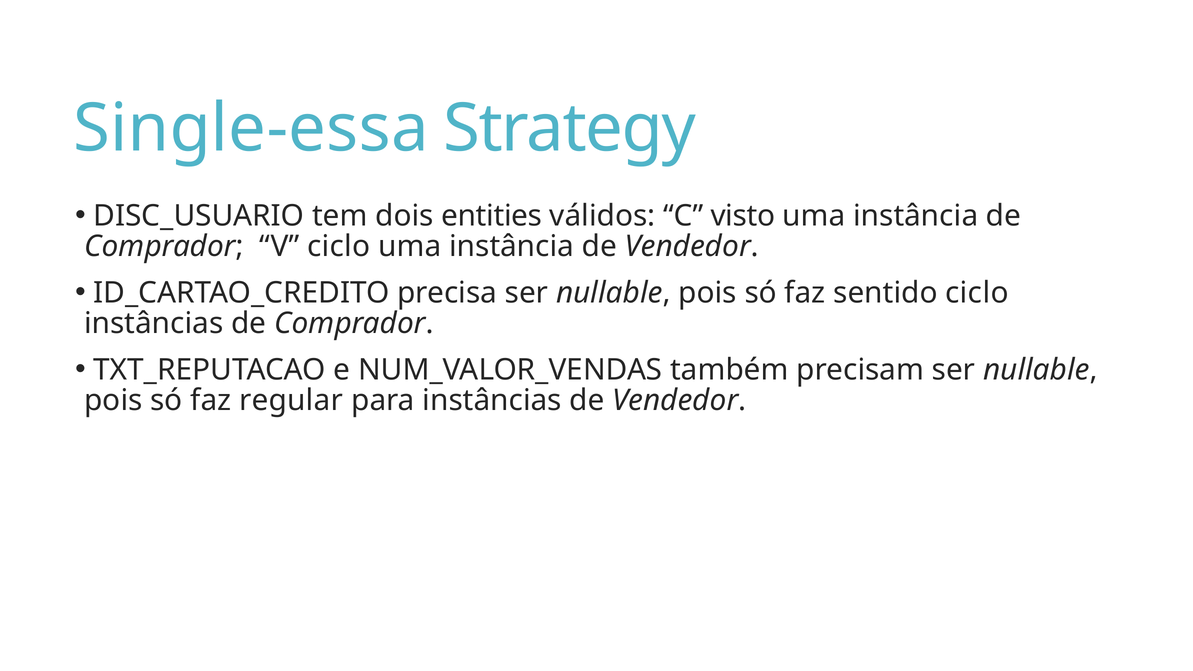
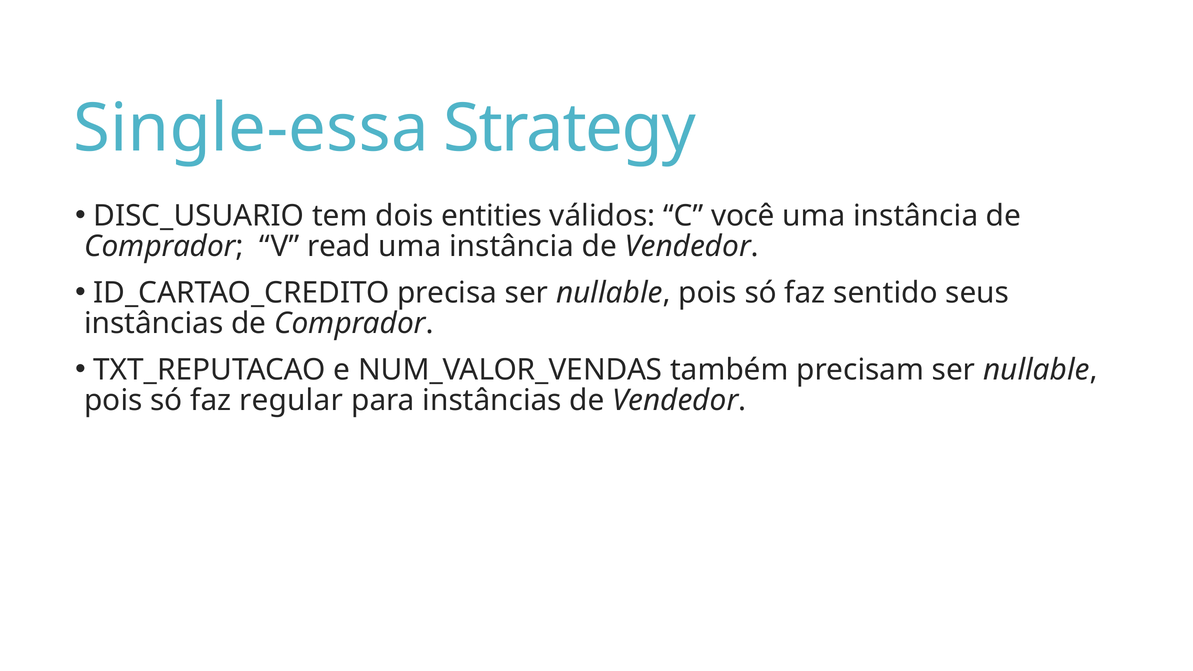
visto: visto -> você (743, 216)
V ciclo: ciclo -> read (339, 246)
sentido ciclo: ciclo -> seus (977, 293)
